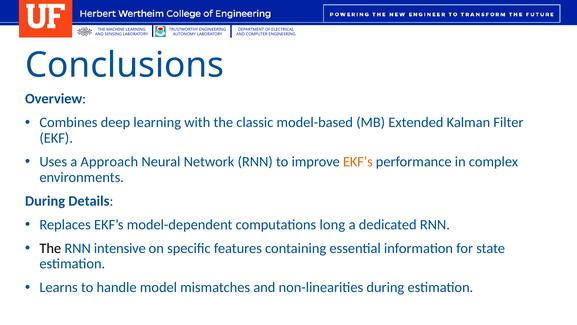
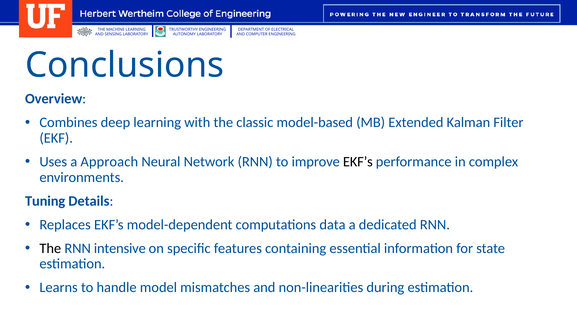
EKF’s colour: orange -> black (358, 162)
During: During -> Tuning (45, 201)
long: long -> data (332, 224)
